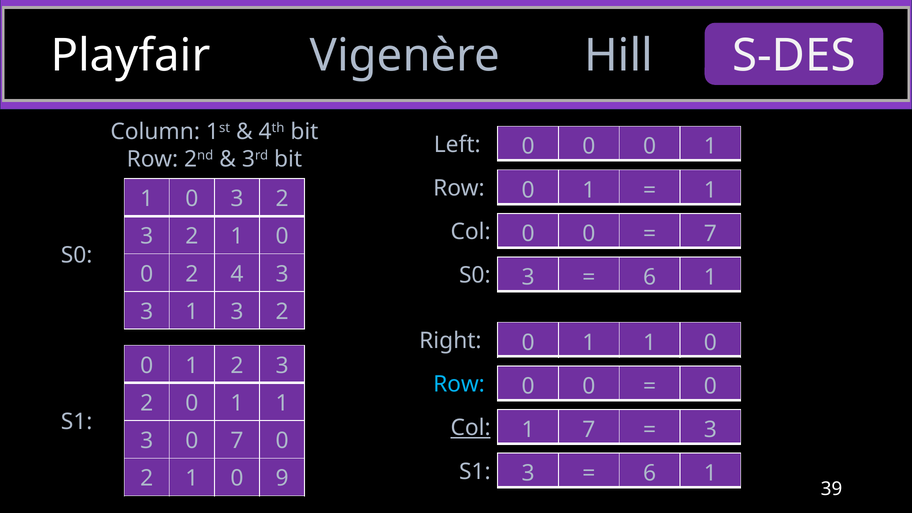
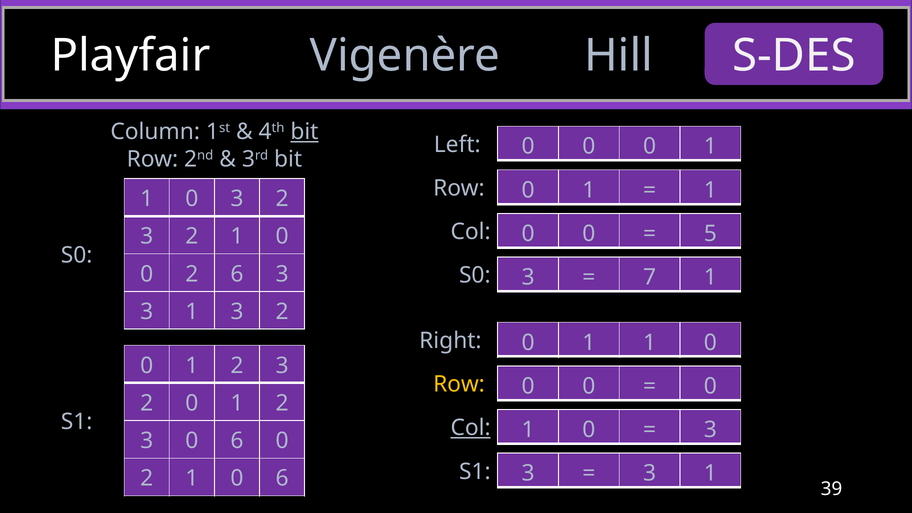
bit underline: none -> present (304, 132)
7: 7 -> 5 (710, 234)
2 4: 4 -> 6 (237, 274)
6: 6 -> 7 (650, 277)
Row colour: light blue -> yellow (459, 384)
2 0 1 1: 1 -> 2 (282, 403)
7: 7 -> 0 (589, 430)
3 0 7: 7 -> 6 (237, 441)
6: 6 -> 3 (650, 473)
1 0 9: 9 -> 6 (282, 478)
